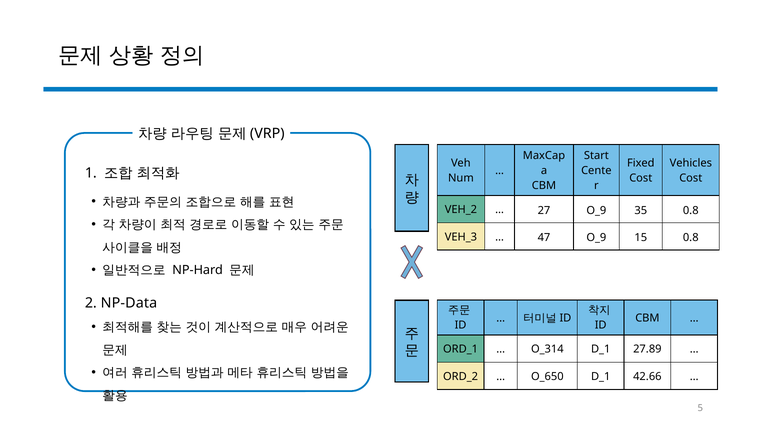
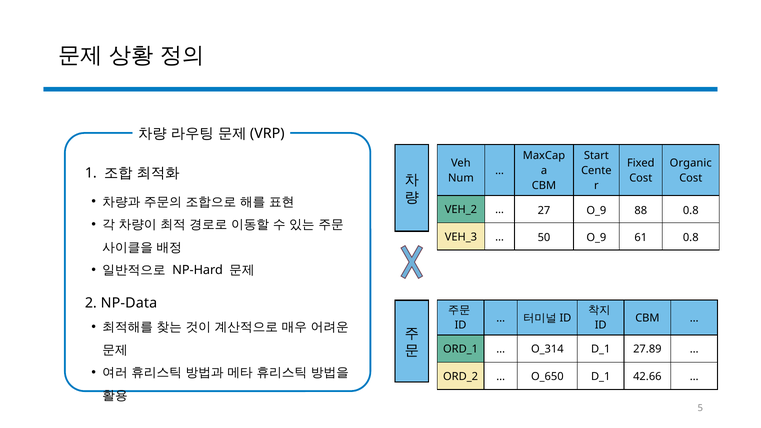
Vehicles: Vehicles -> Organic (691, 163)
35: 35 -> 88 (641, 210)
47: 47 -> 50 (544, 238)
15: 15 -> 61 (641, 238)
